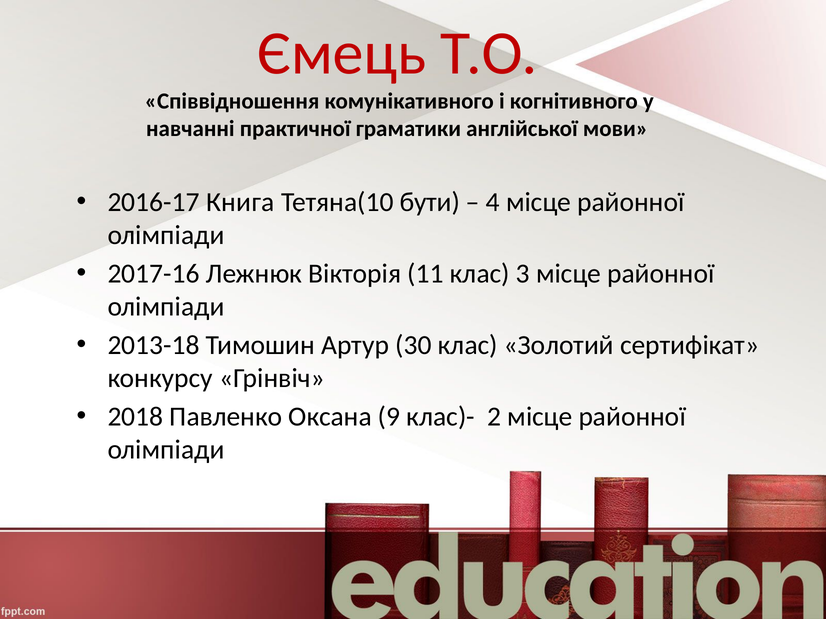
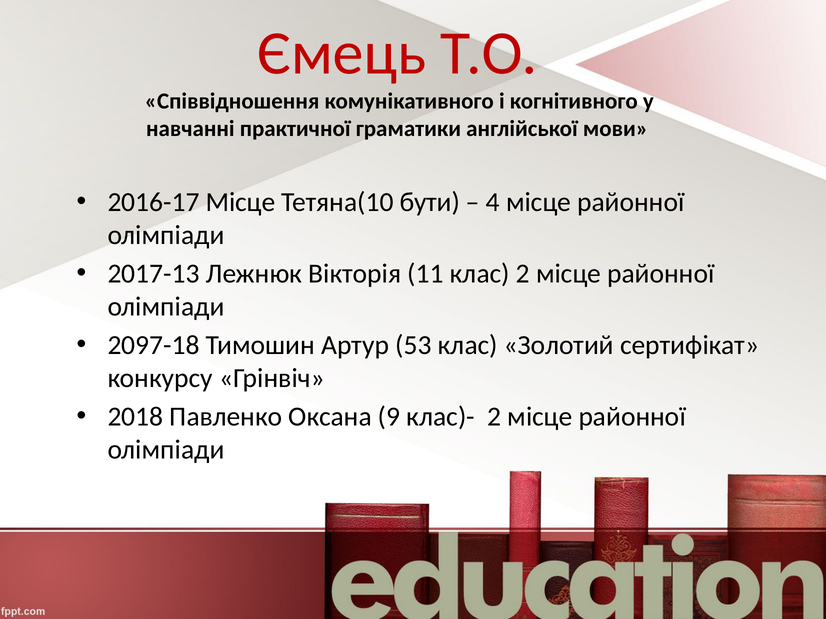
2016-17 Книга: Книга -> Місце (241, 202)
2017-16: 2017-16 -> 2017-13 (154, 274)
клас 3: 3 -> 2 (523, 274)
2013-18: 2013-18 -> 2097-18 (154, 345)
30: 30 -> 53 (413, 345)
